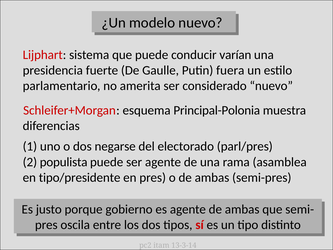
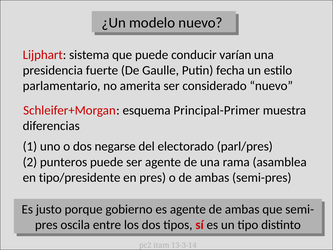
fuera: fuera -> fecha (230, 70)
Principal-Polonia: Principal-Polonia -> Principal-Primer (217, 110)
populista: populista -> punteros (64, 162)
